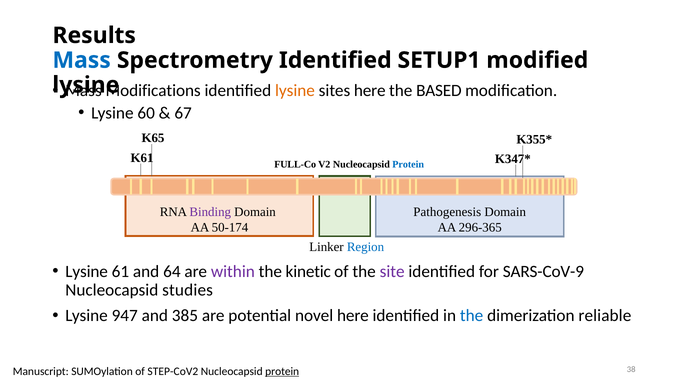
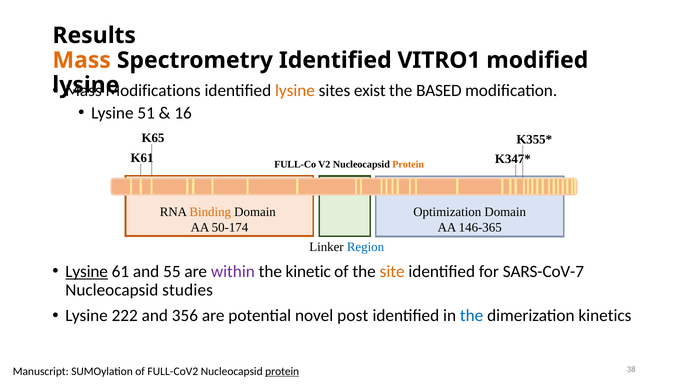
Mass colour: blue -> orange (82, 60)
SETUP1: SETUP1 -> VITRO1 (439, 60)
sites here: here -> exist (370, 91)
60: 60 -> 51 (146, 113)
67: 67 -> 16 (183, 113)
Protein colour: blue -> orange (408, 164)
Pathogenesis: Pathogenesis -> Optimization (447, 212)
Binding colour: purple -> orange (210, 212)
296-365: 296-365 -> 146-365 (480, 227)
Lysine underline: none -> present (87, 271)
64: 64 -> 55 (172, 271)
site colour: purple -> orange (392, 271)
SARS-CoV-9: SARS-CoV-9 -> SARS-CoV-7 (543, 271)
947: 947 -> 222 (125, 316)
385: 385 -> 356 (185, 316)
novel here: here -> post (353, 316)
reliable: reliable -> kinetics (605, 316)
STEP-CoV2: STEP-CoV2 -> FULL-CoV2 (173, 371)
